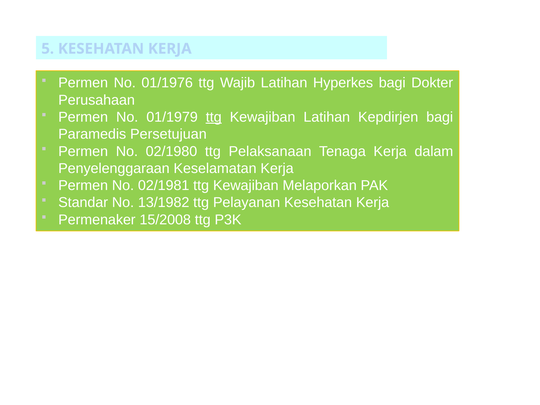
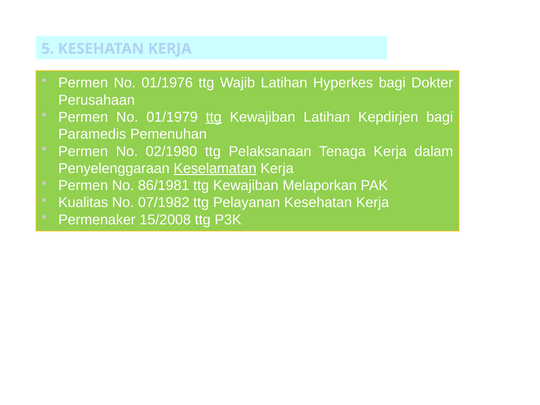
Persetujuan: Persetujuan -> Pemenuhan (168, 134)
Keselamatan underline: none -> present (215, 168)
02/1981: 02/1981 -> 86/1981 (164, 185)
Standar: Standar -> Kualitas (83, 203)
13/1982: 13/1982 -> 07/1982 (164, 203)
